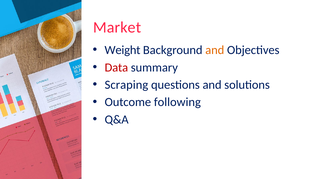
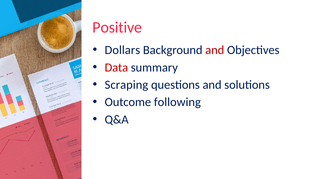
Market: Market -> Positive (117, 27)
Weight: Weight -> Dollars (122, 50)
and colour: orange -> red (215, 50)
